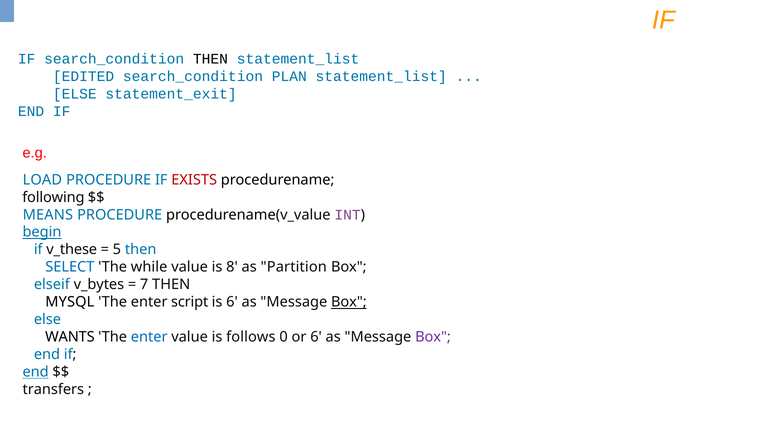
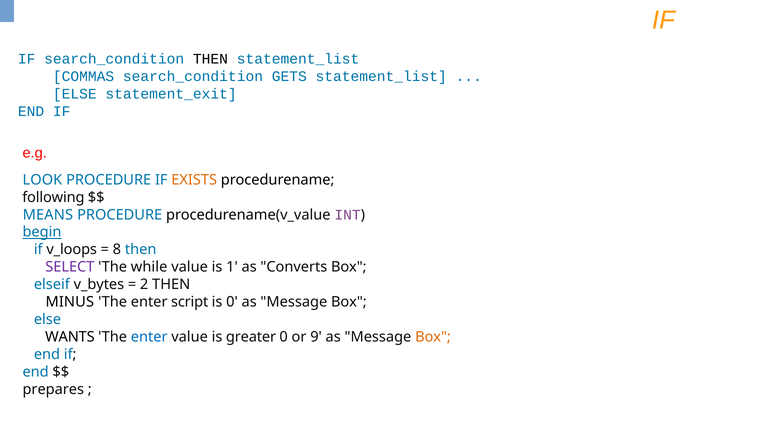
EDITED: EDITED -> COMMAS (84, 76)
PLAN: PLAN -> GETS (289, 76)
LOAD: LOAD -> LOOK (42, 180)
EXISTS colour: red -> orange (194, 180)
v_these: v_these -> v_loops (72, 250)
5: 5 -> 8 (117, 250)
SELECT colour: blue -> purple (70, 268)
8: 8 -> 1 (232, 268)
Partition: Partition -> Converts (294, 268)
7: 7 -> 2 (144, 285)
MYSQL: MYSQL -> MINUS (70, 303)
is 6: 6 -> 0 (232, 303)
Box underline: present -> none (349, 303)
follows: follows -> greater (251, 338)
or 6: 6 -> 9 (316, 338)
Box colour: purple -> orange (433, 338)
end underline: present -> none (36, 373)
transfers: transfers -> prepares (53, 390)
